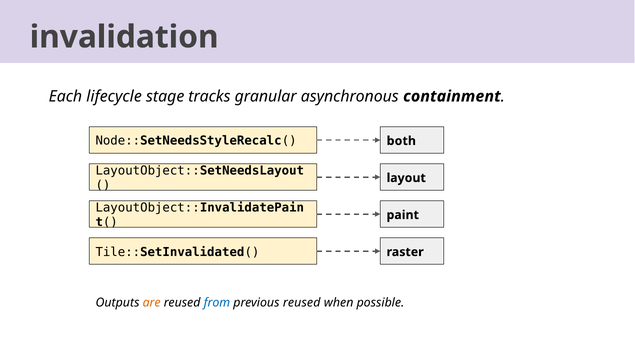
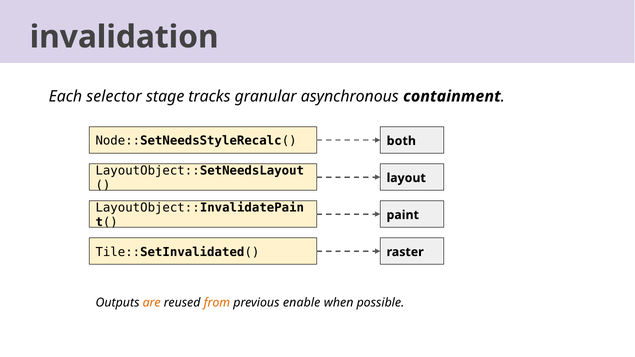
lifecycle: lifecycle -> selector (114, 96)
from colour: blue -> orange (217, 303)
previous reused: reused -> enable (302, 303)
